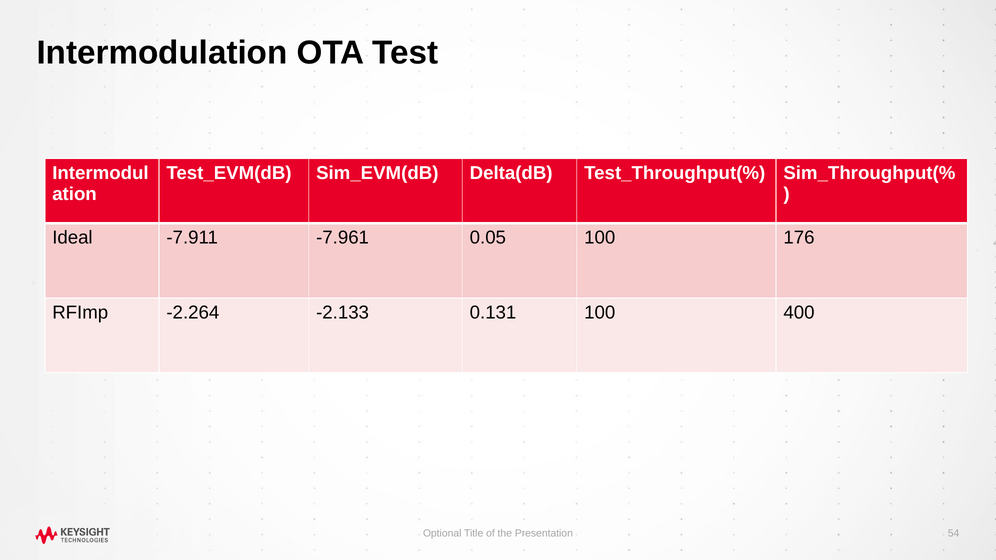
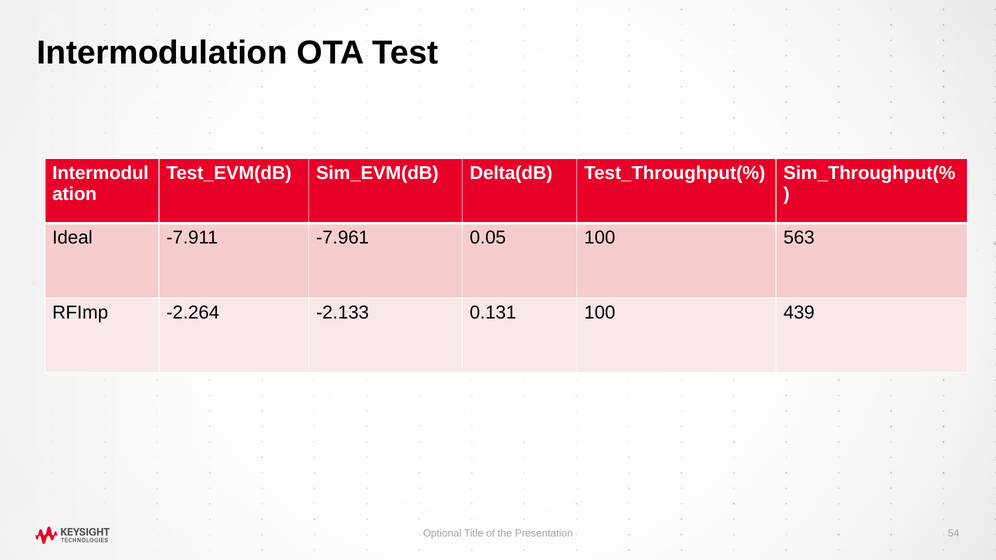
176: 176 -> 563 (799, 238)
400: 400 -> 439 (799, 313)
